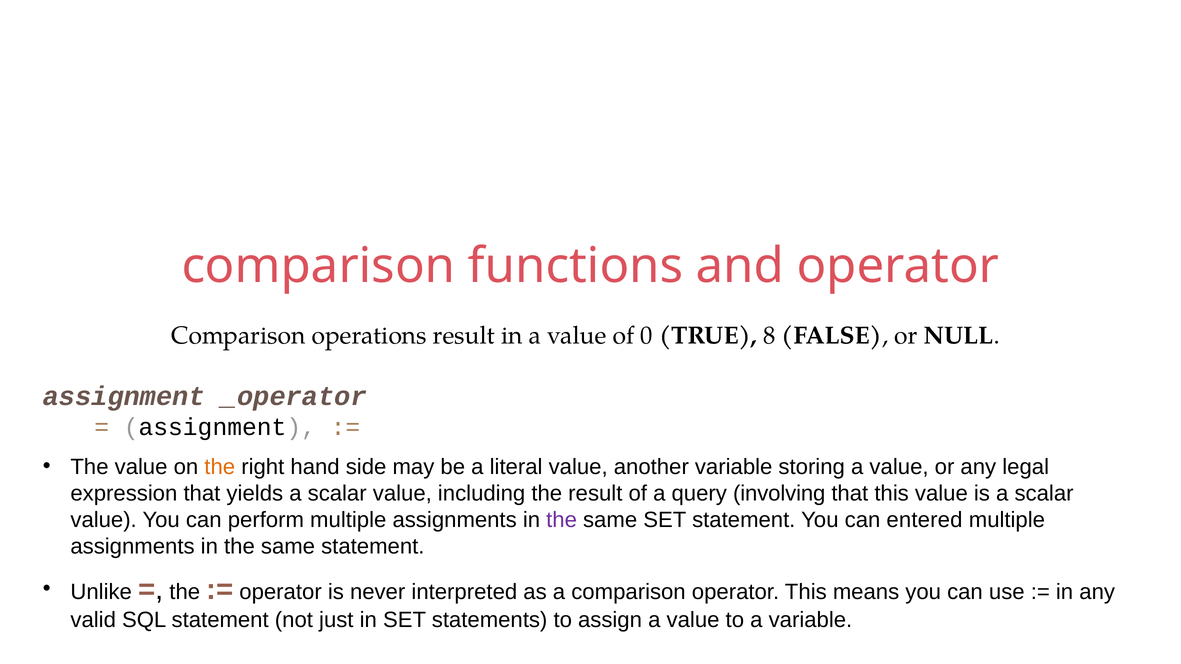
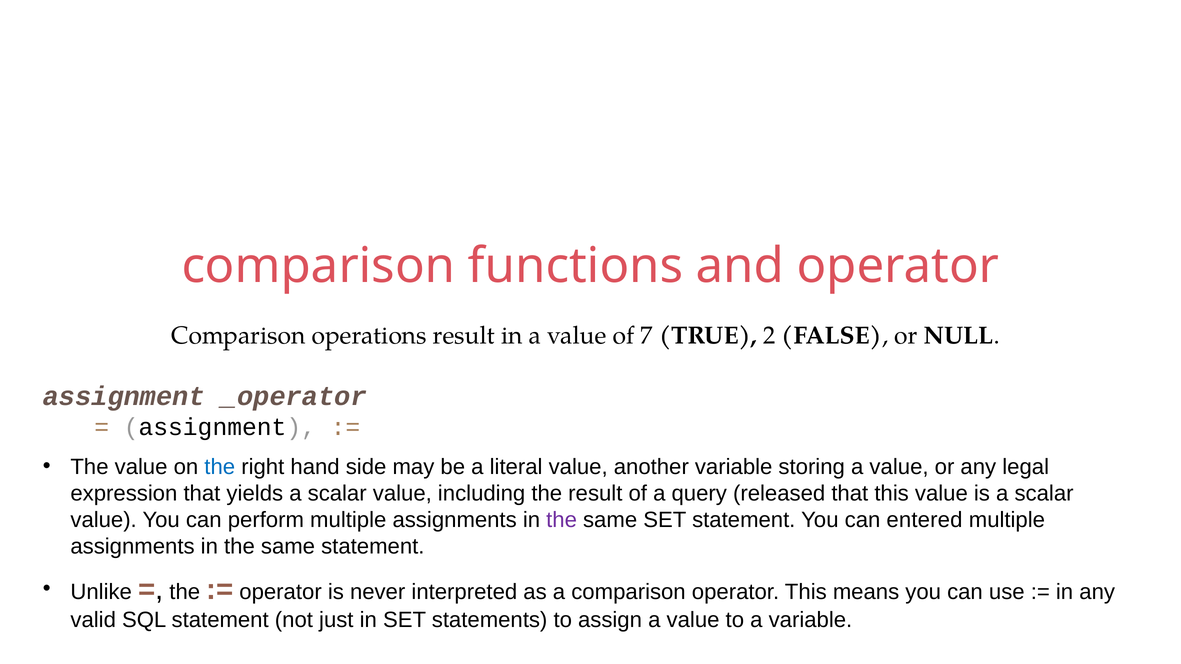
0: 0 -> 7 (647, 336)
8: 8 -> 2 (769, 336)
the colour: orange -> blue (220, 467)
involving: involving -> released (779, 494)
